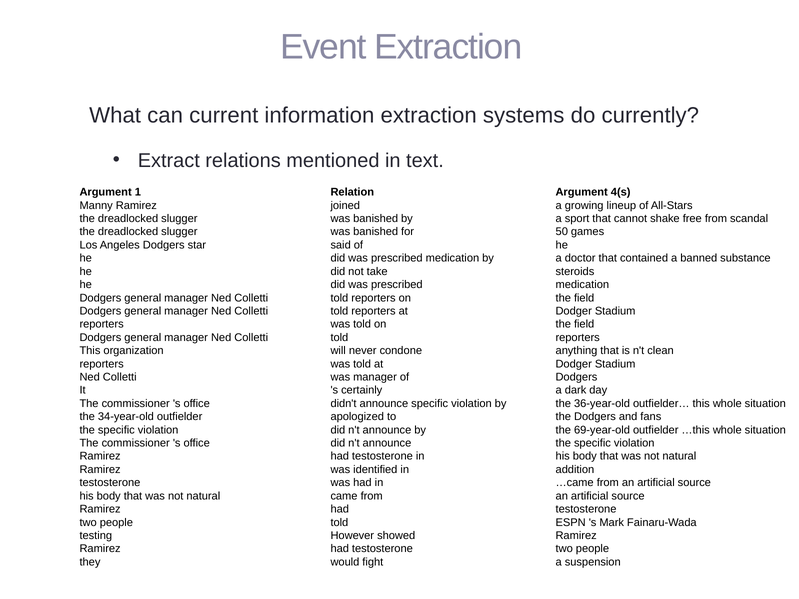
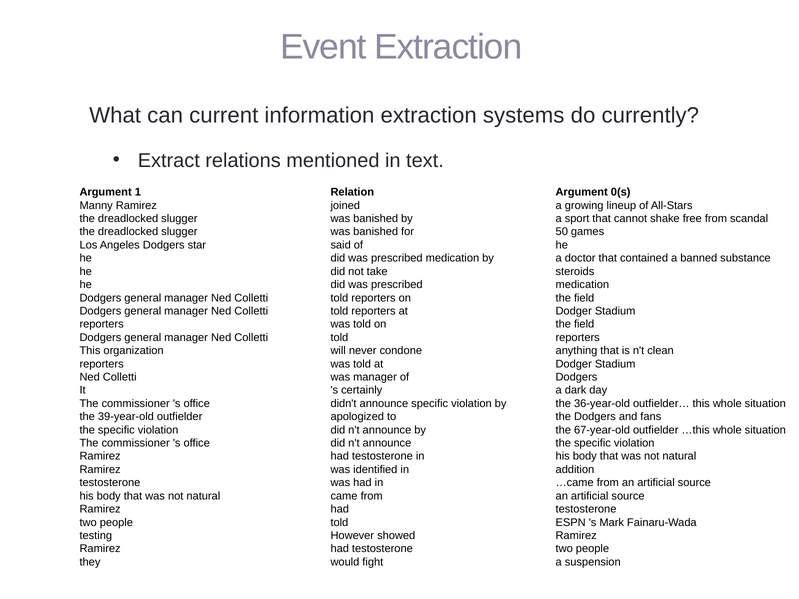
4(s: 4(s -> 0(s (621, 192)
34-year-old: 34-year-old -> 39-year-old (126, 417)
69-year-old: 69-year-old -> 67-year-old (602, 430)
